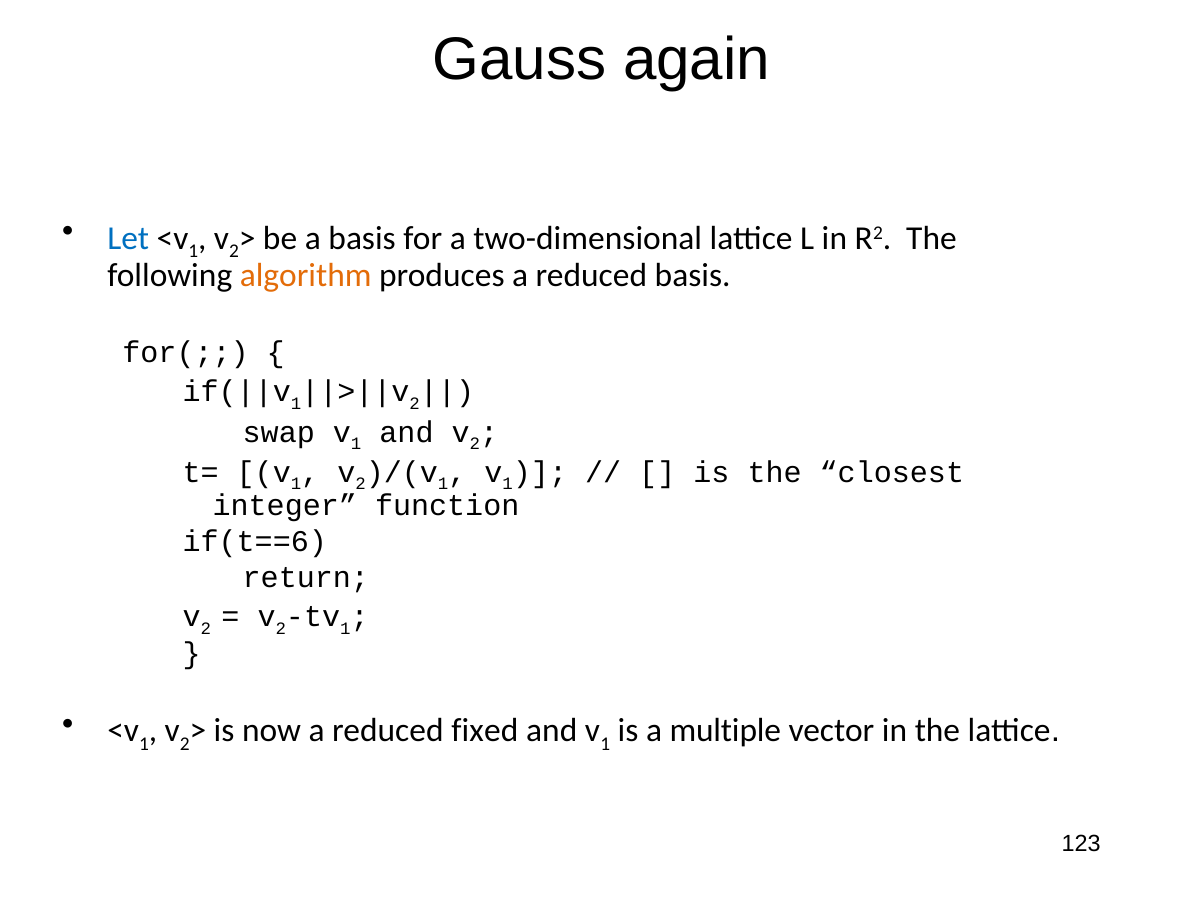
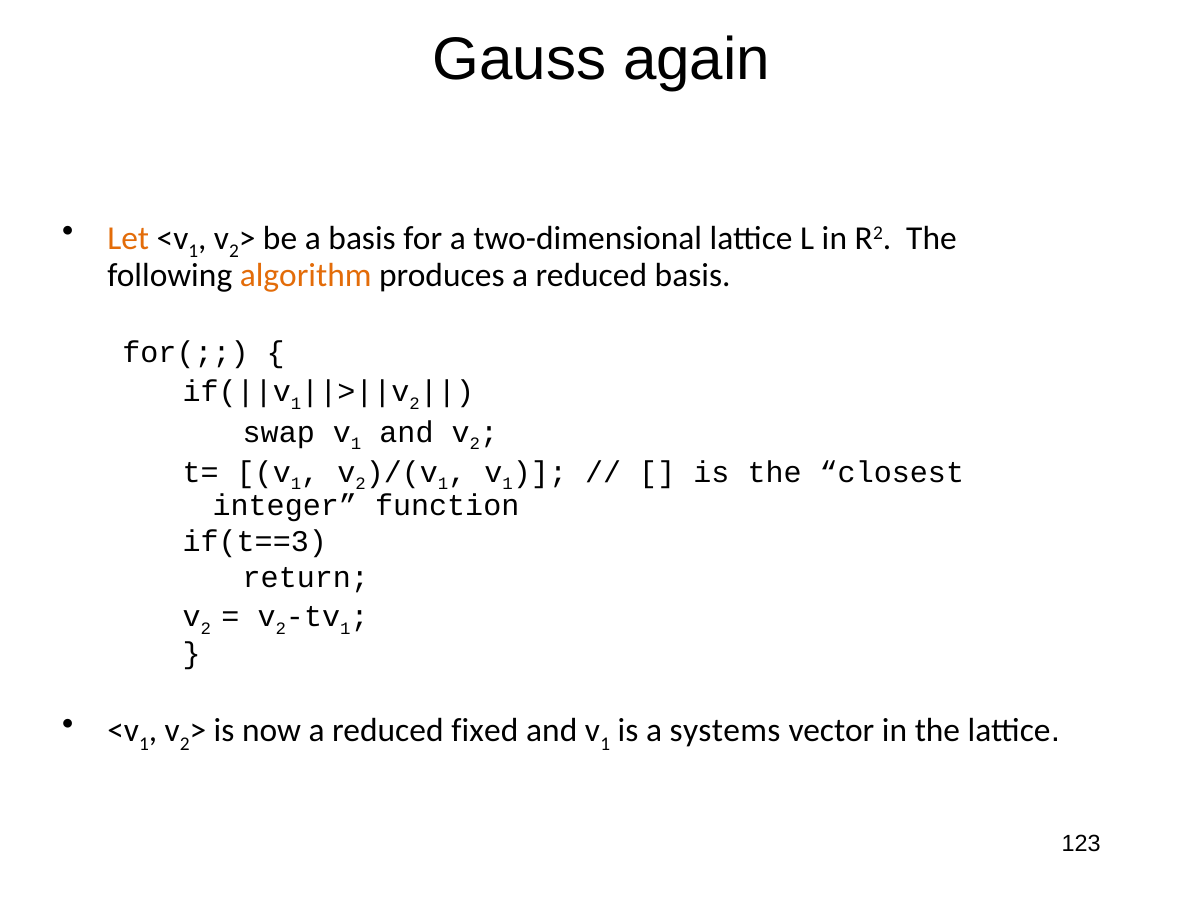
Let colour: blue -> orange (128, 238)
if(t==6: if(t==6 -> if(t==3 (255, 542)
multiple: multiple -> systems (725, 731)
